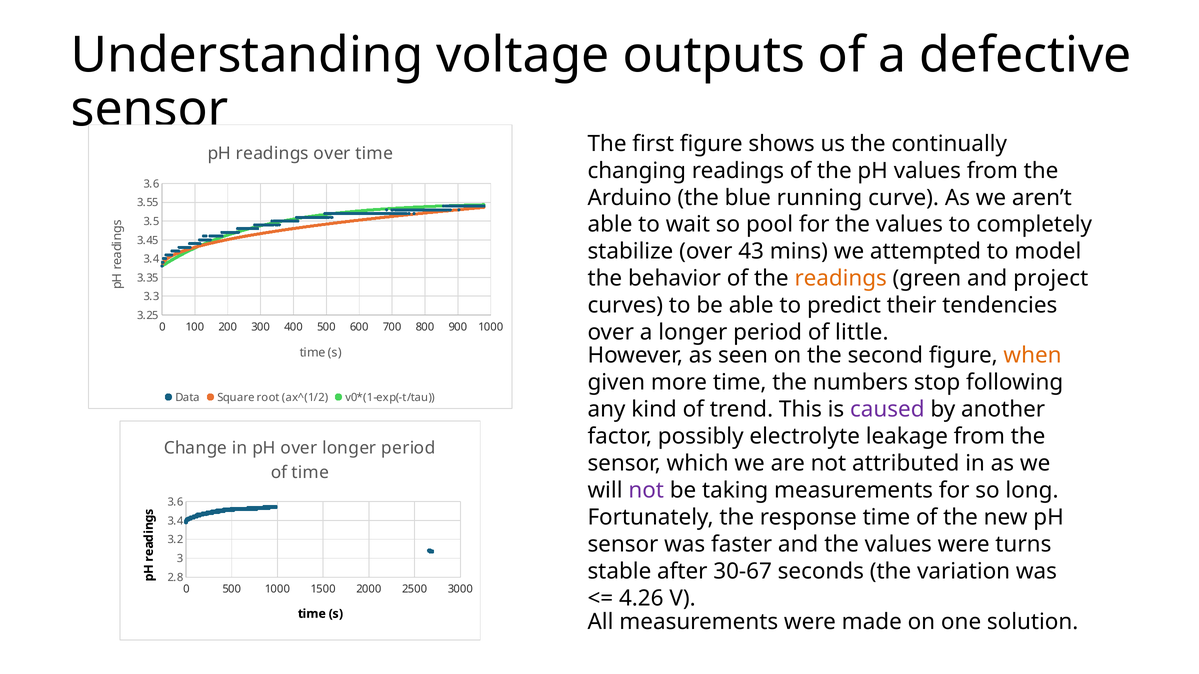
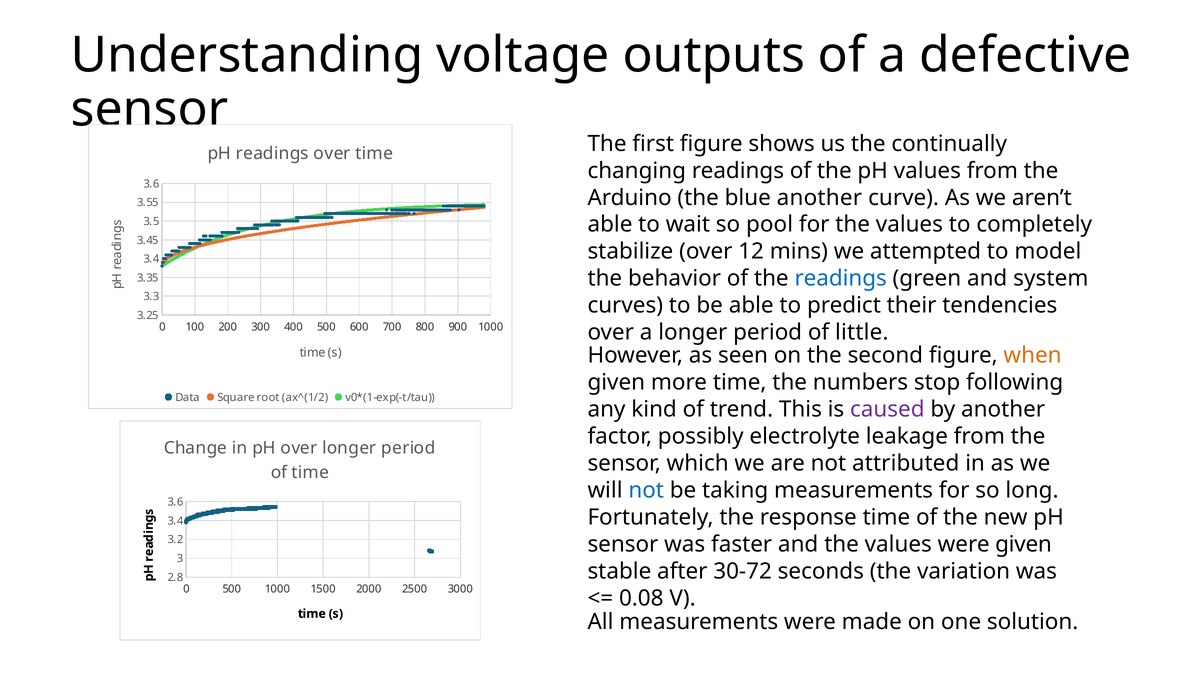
blue running: running -> another (819, 198)
43: 43 -> 12 (751, 252)
readings colour: orange -> blue (841, 279)
project: project -> system (1051, 279)
not colour: purple -> blue (646, 491)
were turns: turns -> given (1023, 545)
30-67: 30-67 -> 30-72 (743, 572)
4.26: 4.26 -> 0.08 (641, 599)
